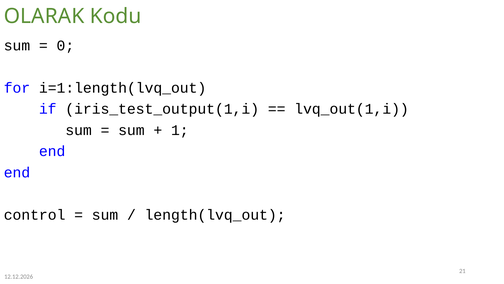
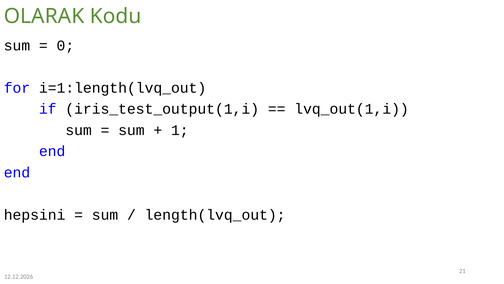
control: control -> hepsini (35, 214)
